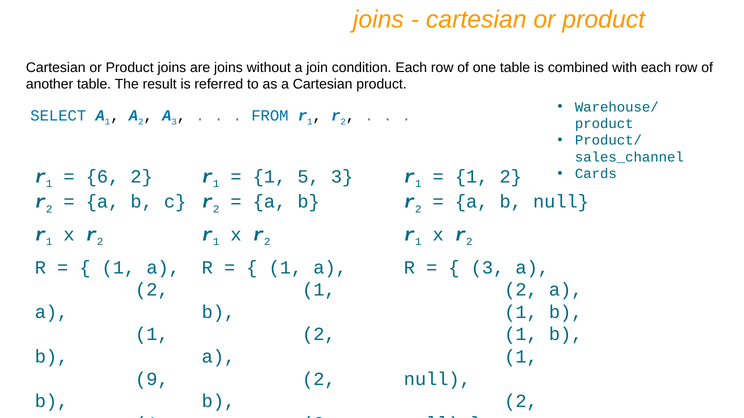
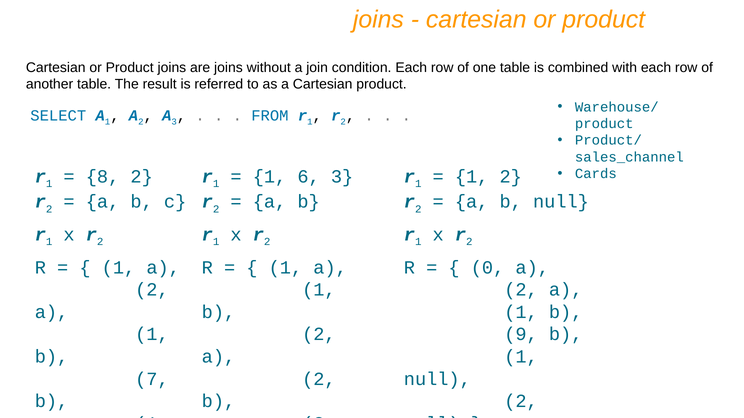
6: 6 -> 8 (103, 177)
5: 5 -> 6 (309, 177)
3: 3 -> 0 (488, 268)
1: 1 -> 9 (521, 335)
9: 9 -> 7 (152, 379)
